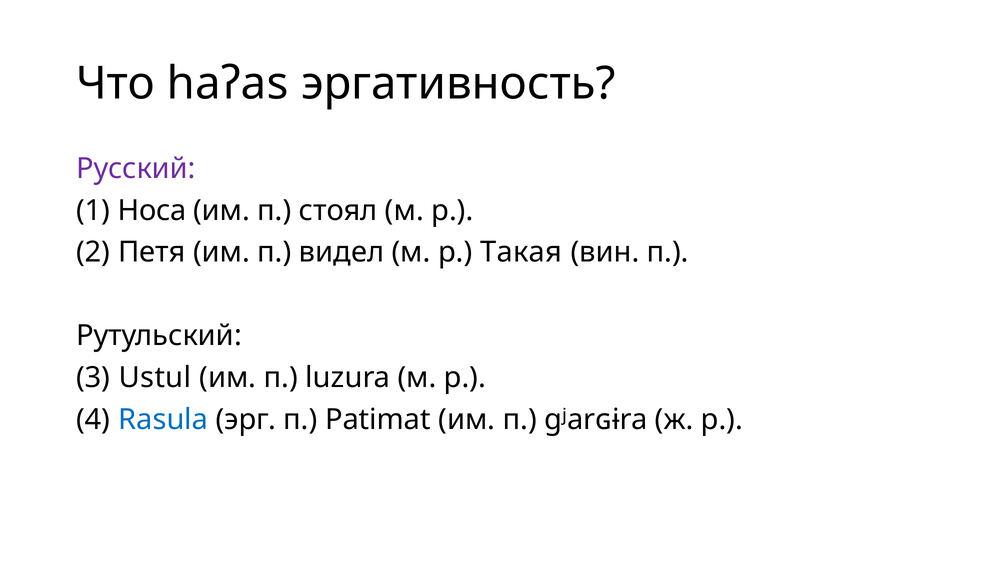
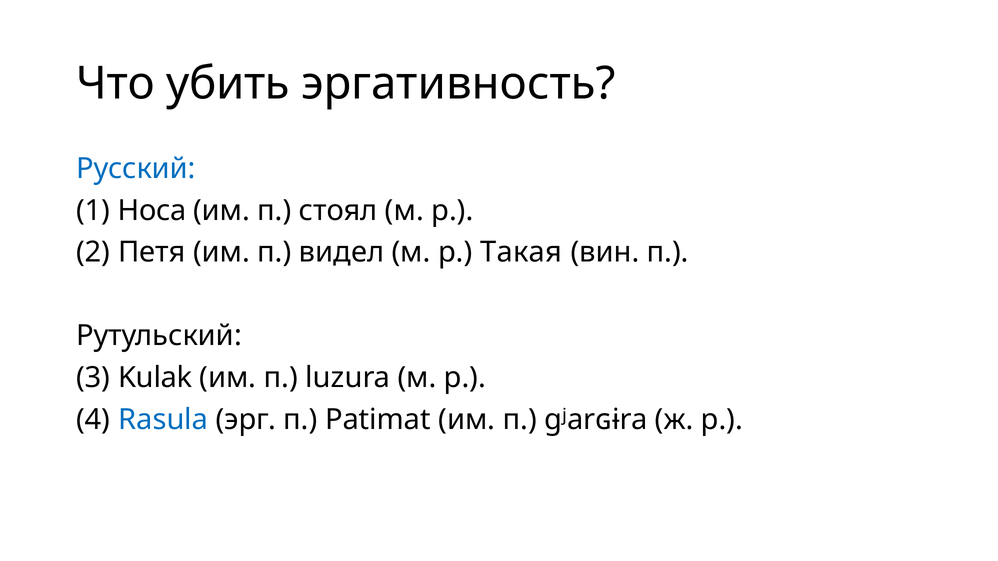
haʔas: haʔas -> убить (228, 84)
Русский colour: purple -> blue (136, 169)
Ustul: Ustul -> Kulak (155, 378)
